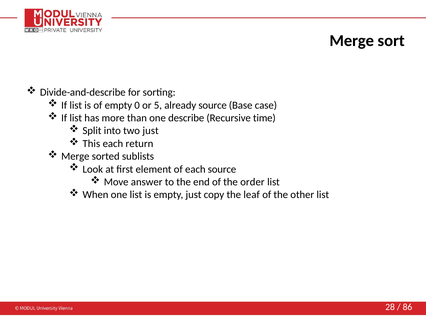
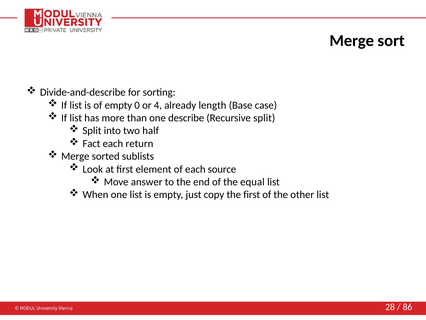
5: 5 -> 4 (158, 105)
already source: source -> length (213, 105)
Recursive time: time -> split (264, 118)
two just: just -> half (151, 131)
This: This -> Fact (91, 143)
order: order -> equal (252, 182)
the leaf: leaf -> first (252, 194)
